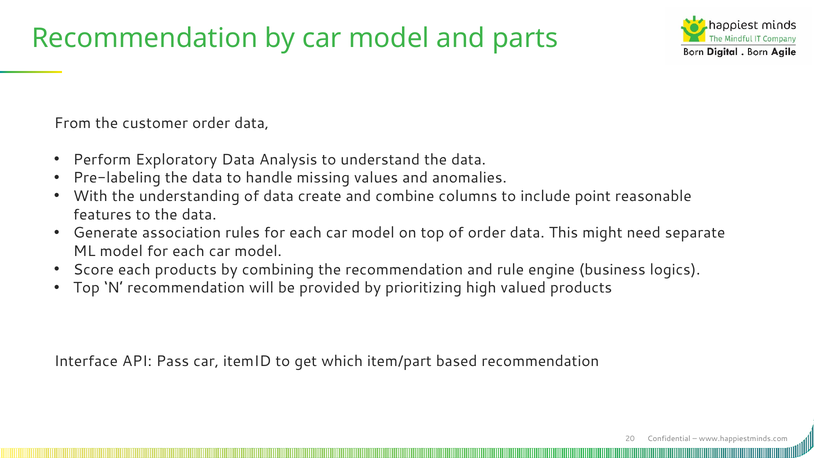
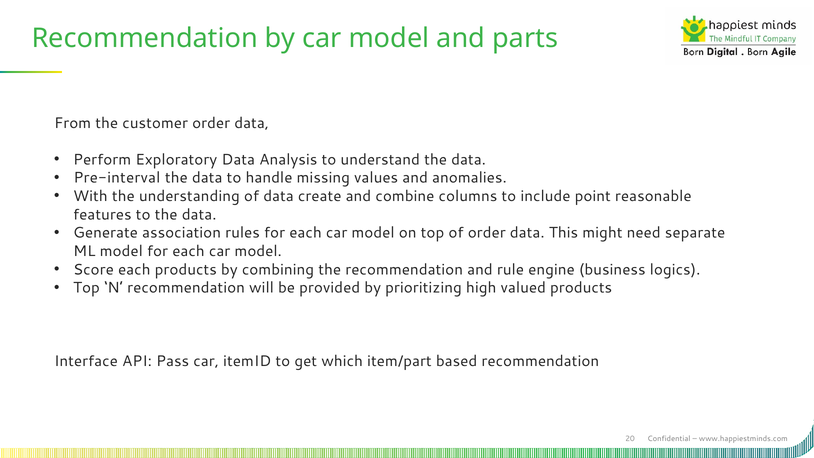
Pre-labeling: Pre-labeling -> Pre-interval (117, 178)
